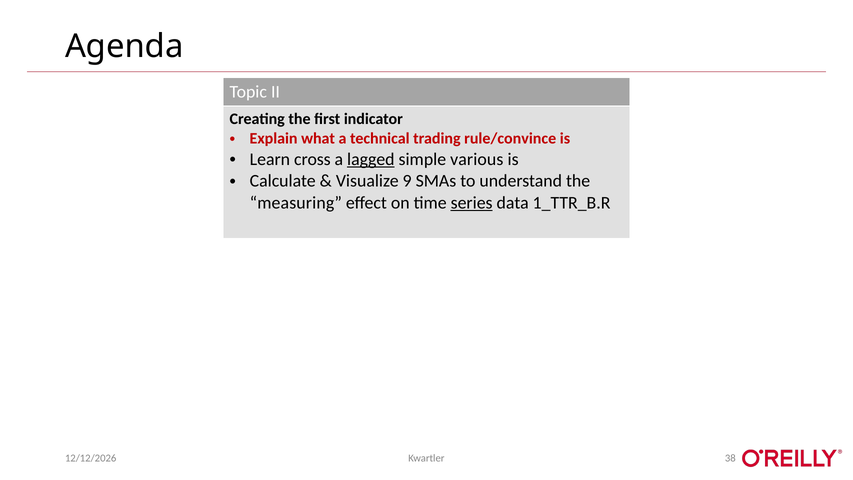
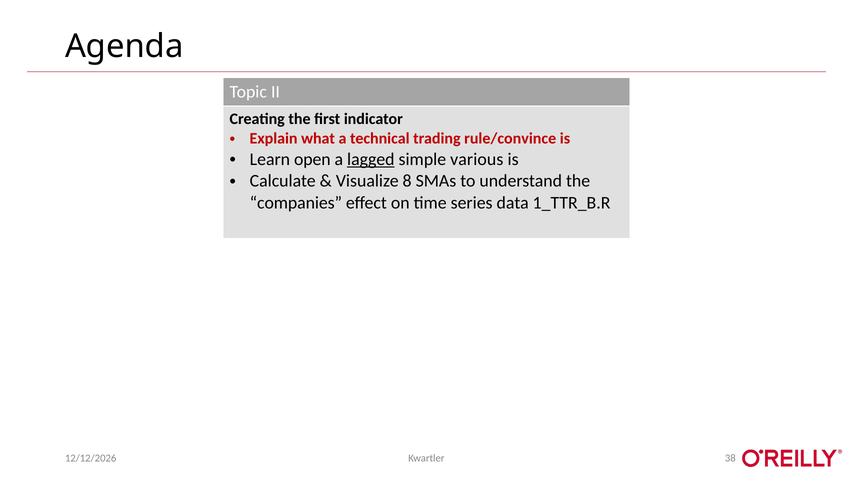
cross: cross -> open (312, 159)
9: 9 -> 8 (407, 181)
measuring: measuring -> companies (296, 203)
series underline: present -> none (472, 203)
